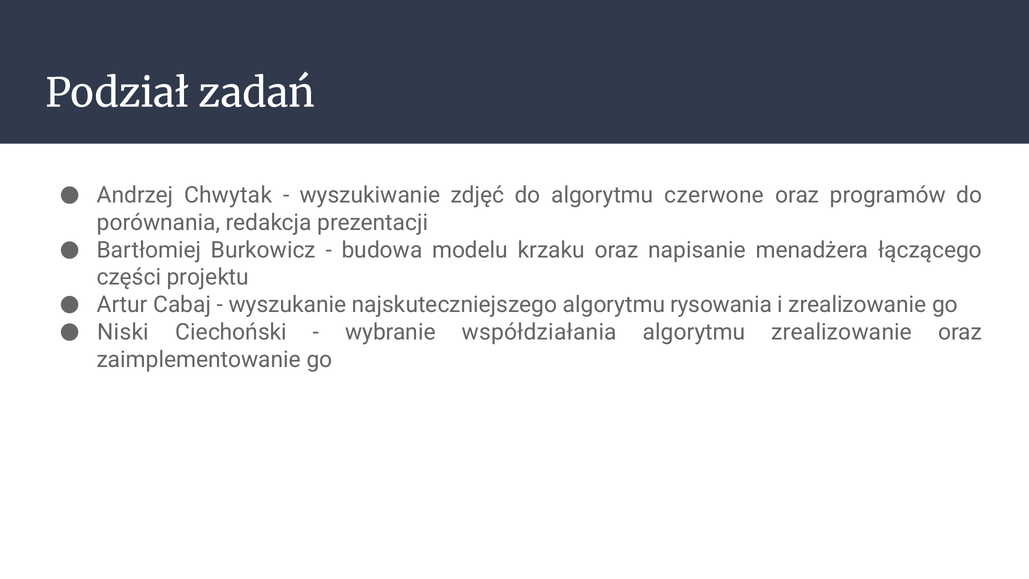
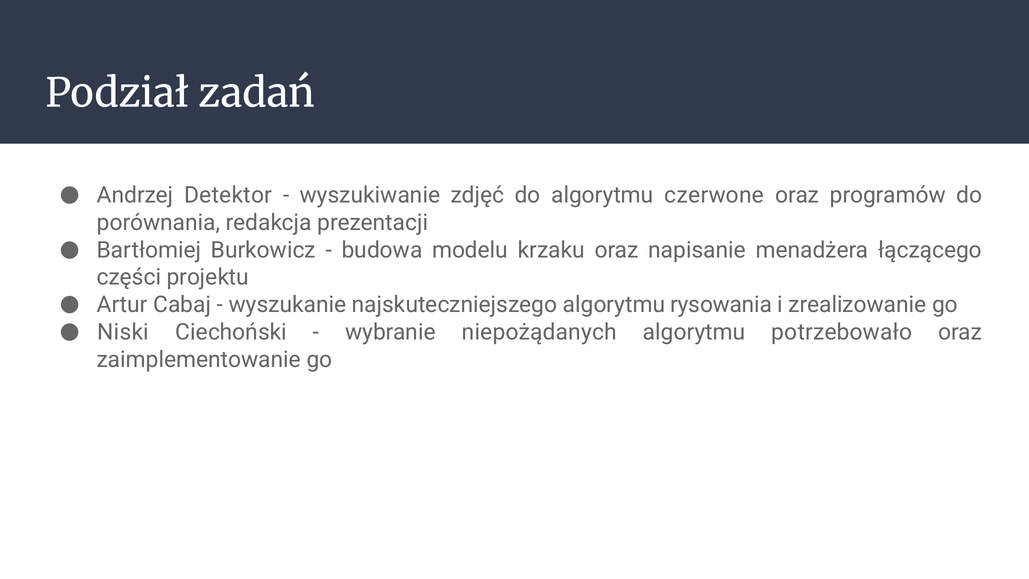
Chwytak: Chwytak -> Detektor (228, 195)
współdziałania: współdziałania -> niepożądanych (539, 332)
algorytmu zrealizowanie: zrealizowanie -> potrzebowało (842, 332)
